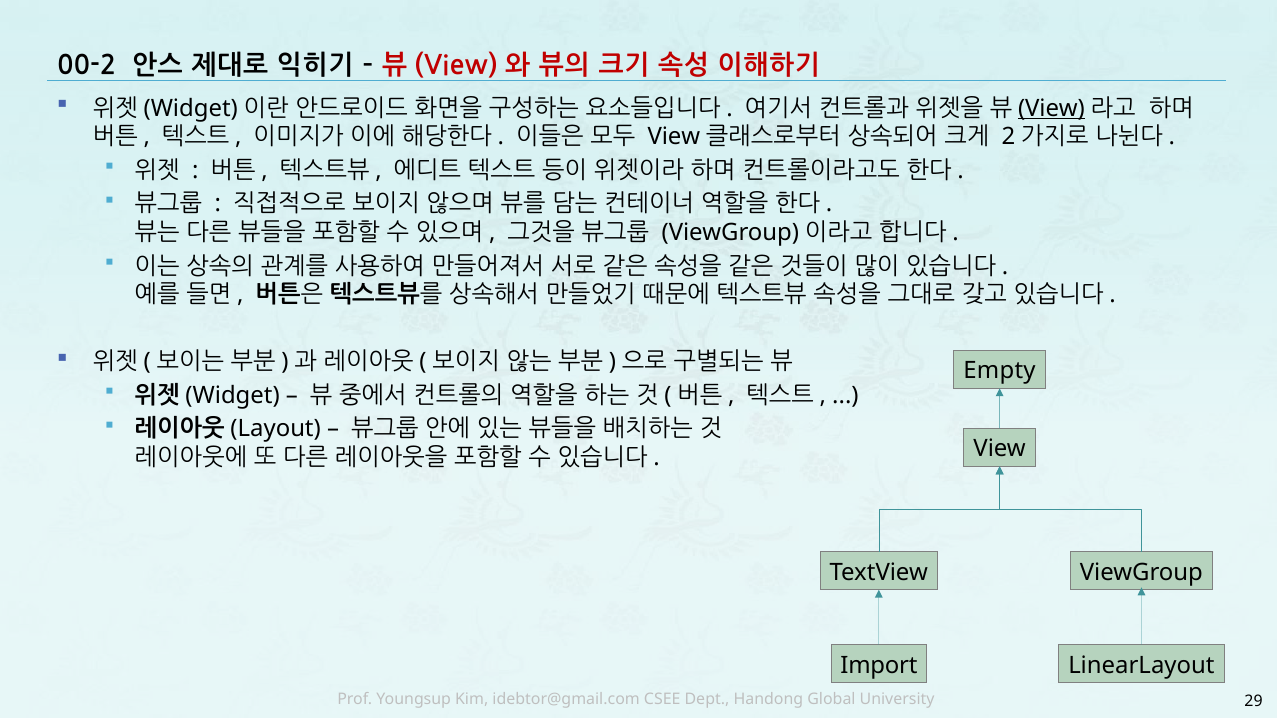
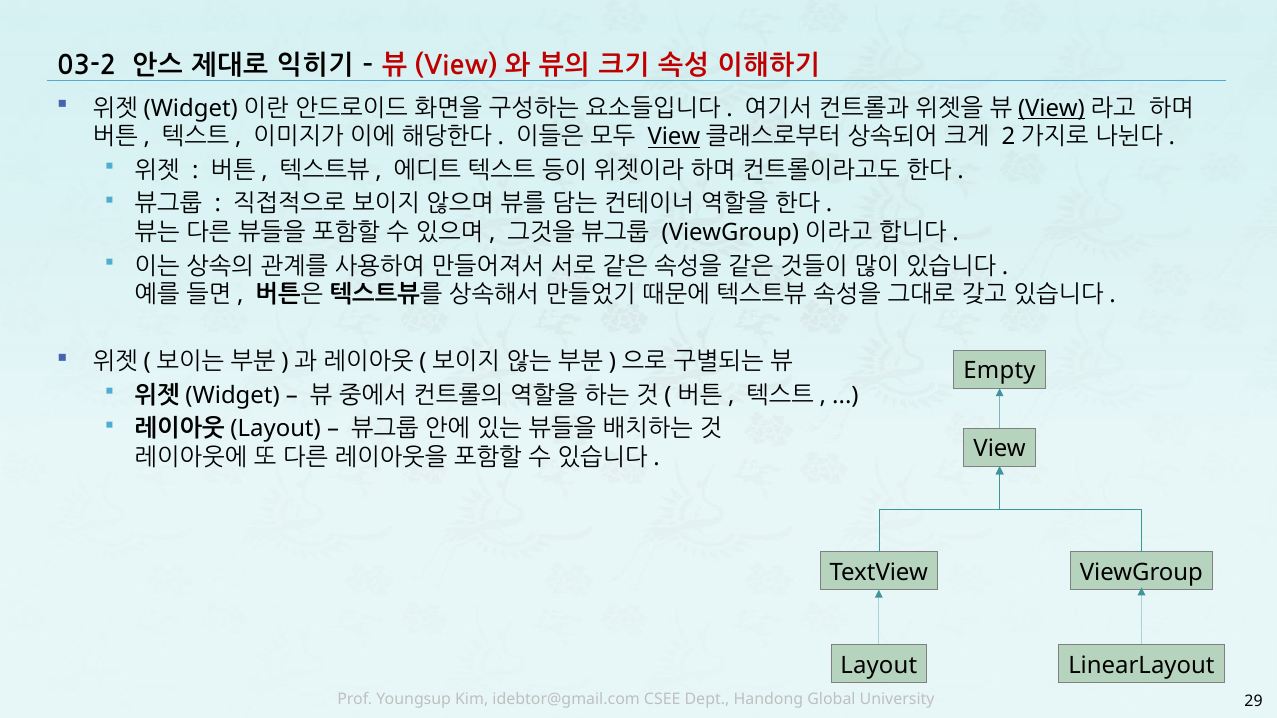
00-2: 00-2 -> 03-2 (87, 66)
View underline: none -> present (674, 137)
Import: Import -> Layout (879, 665)
